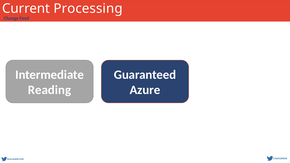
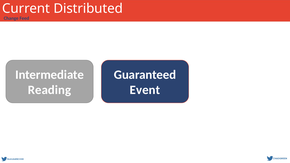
Processing: Processing -> Distributed (88, 9)
Azure: Azure -> Event (145, 90)
